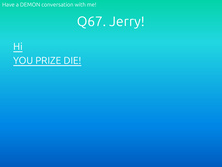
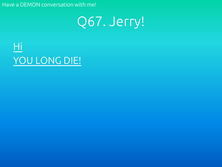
PRIZE: PRIZE -> LONG (48, 60)
